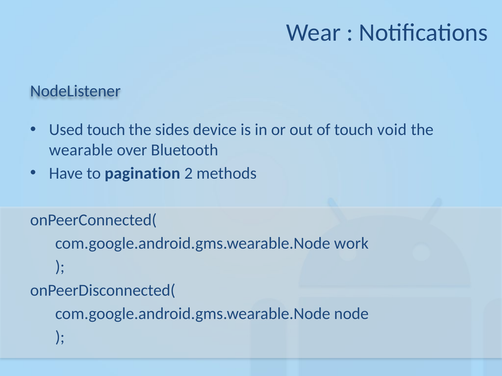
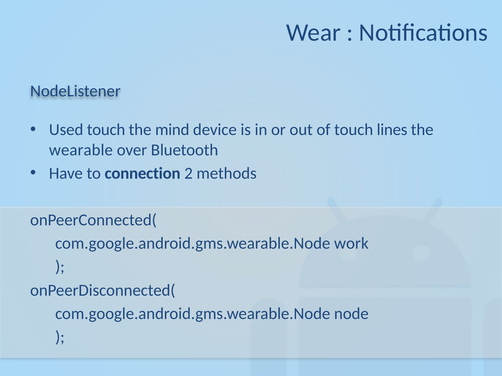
sides: sides -> mind (172, 130)
void: void -> lines (392, 130)
pagination: pagination -> connection (143, 173)
